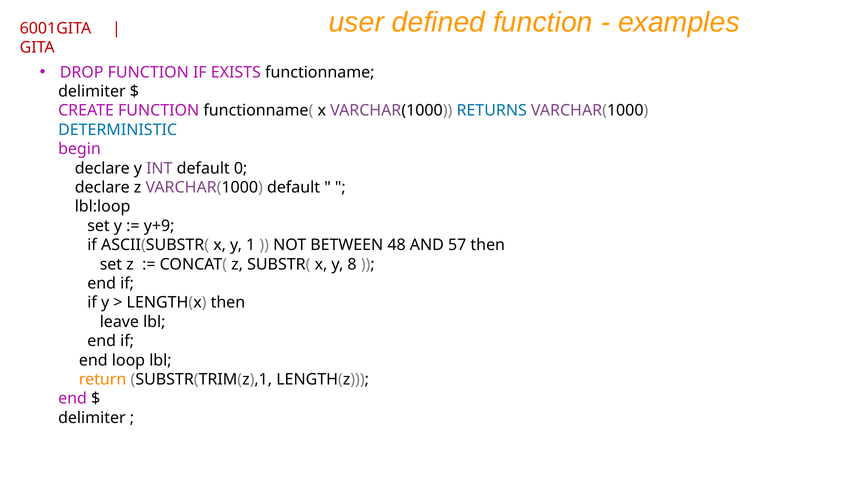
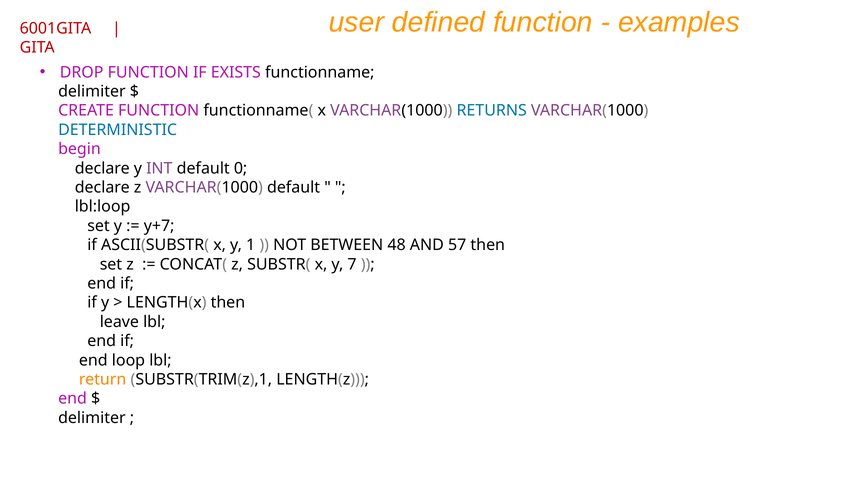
y+9: y+9 -> y+7 (159, 226)
8: 8 -> 7 (352, 264)
